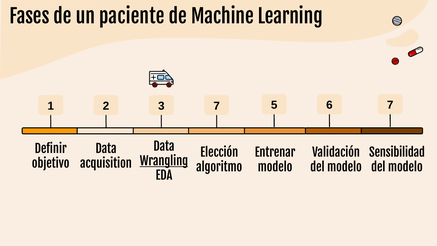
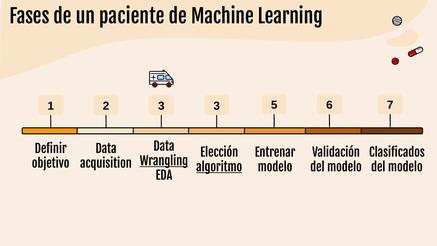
3 7: 7 -> 3 (217, 106)
Sensibilidad: Sensibilidad -> Clasificados (397, 153)
algoritmo underline: none -> present (219, 167)
